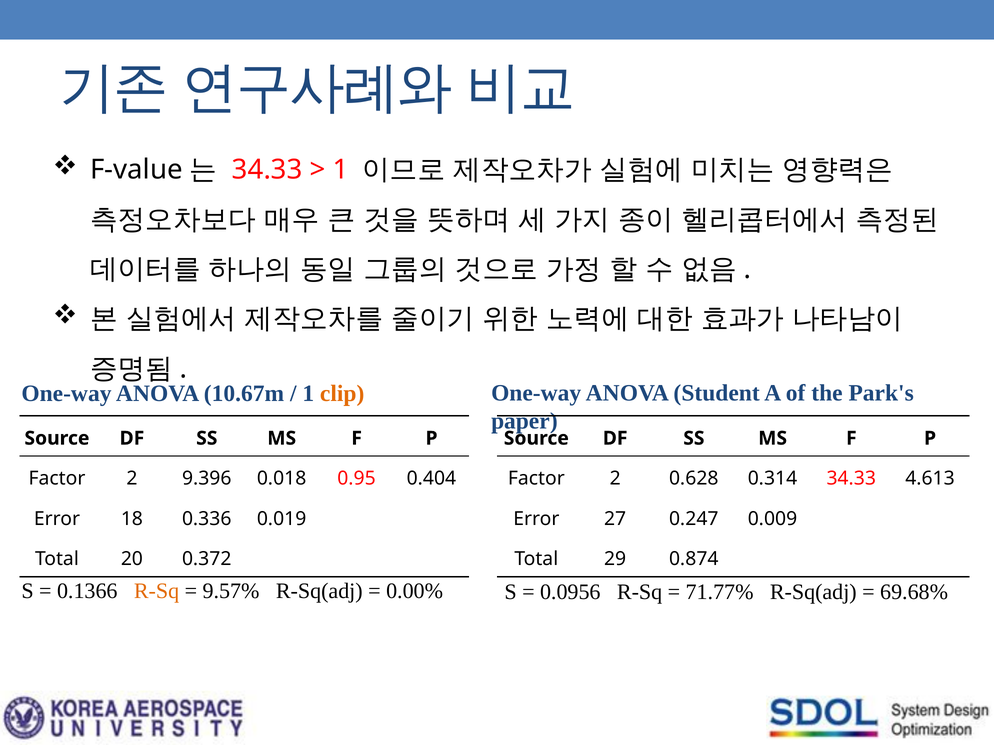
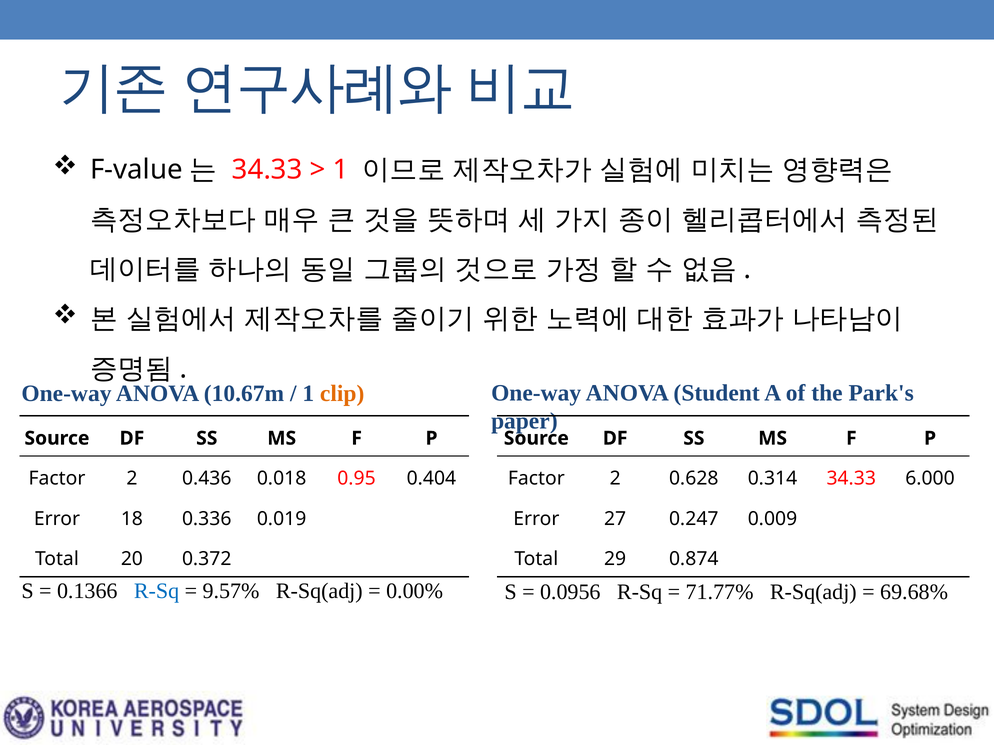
9.396: 9.396 -> 0.436 (207, 479)
4.613: 4.613 -> 6.000 (930, 479)
R-Sq colour: orange -> blue (157, 591)
